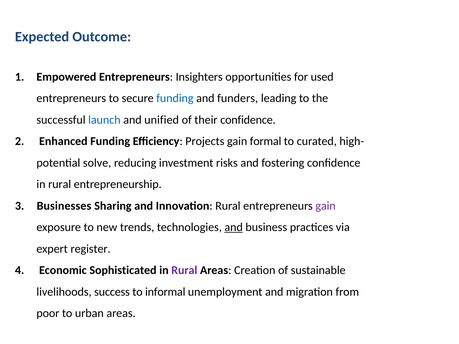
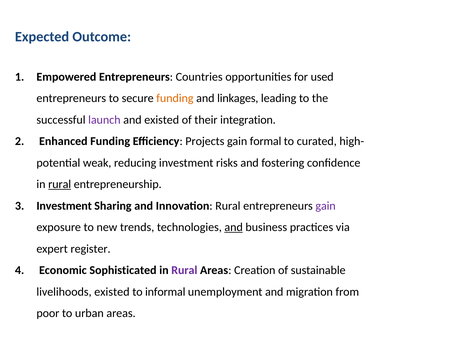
Insighters: Insighters -> Countries (199, 77)
funding colour: blue -> orange (175, 98)
funders: funders -> linkages (238, 98)
launch colour: blue -> purple (104, 120)
and unified: unified -> existed (162, 120)
their confidence: confidence -> integration (248, 120)
solve: solve -> weak (97, 163)
rural underline: none -> present (60, 184)
Businesses: Businesses -> Investment (64, 206)
livelihoods success: success -> existed (112, 292)
